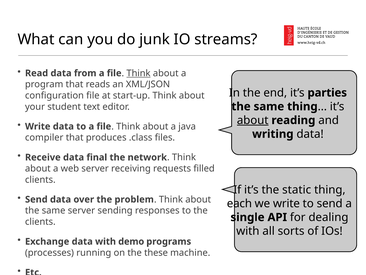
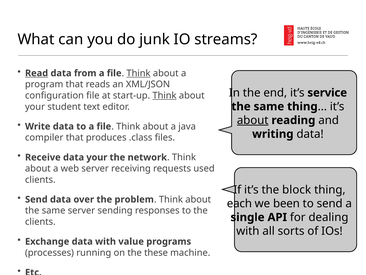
Read underline: none -> present (37, 73)
parties: parties -> service (327, 93)
Think underline: none -> present (165, 95)
data final: final -> your (97, 157)
filled: filled -> used (204, 168)
static: static -> block (297, 189)
we write: write -> been (286, 203)
demo: demo -> value (131, 241)
